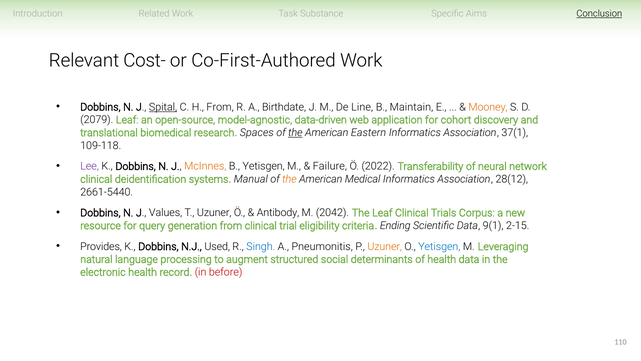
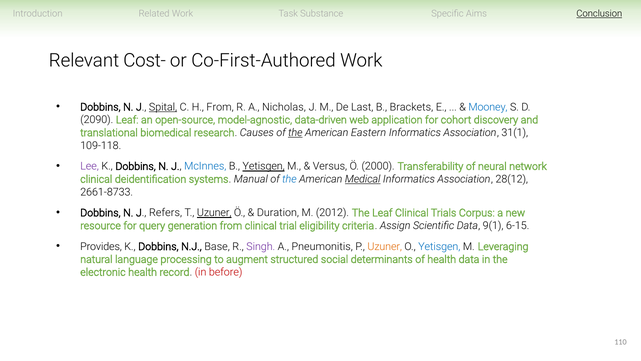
Birthdate: Birthdate -> Nicholas (284, 107)
Line: Line -> Last (362, 107)
Maintain: Maintain -> Brackets (411, 107)
Mooney colour: orange -> blue (488, 107)
2079: 2079 -> 2090 (97, 120)
Spaces: Spaces -> Causes (257, 133)
37(1: 37(1 -> 31(1 (515, 133)
McInnes colour: orange -> blue (205, 166)
Yetisgen underline: none -> present (264, 166)
Failure: Failure -> Versus (330, 166)
2022: 2022 -> 2000 (378, 166)
the colour: orange -> blue (289, 179)
Medical underline: none -> present (363, 179)
2661-5440: 2661-5440 -> 2661-8733 (107, 192)
Values: Values -> Refers (166, 213)
Uzuner underline: none -> present (214, 213)
Antibody: Antibody -> Duration (278, 213)
2042: 2042 -> 2012 (332, 213)
Ending: Ending -> Assign (395, 225)
2-15: 2-15 -> 6-15 (518, 225)
Used: Used -> Base (217, 246)
Singh colour: blue -> purple (261, 246)
